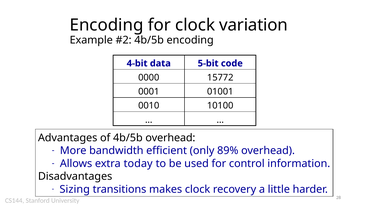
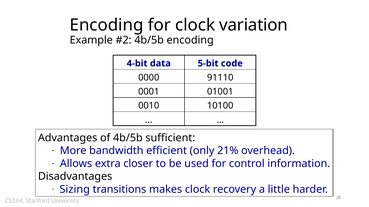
15772: 15772 -> 91110 (220, 78)
4b/5b overhead: overhead -> sufficient (170, 138)
89%: 89% -> 21% (228, 151)
today: today -> closer (138, 164)
